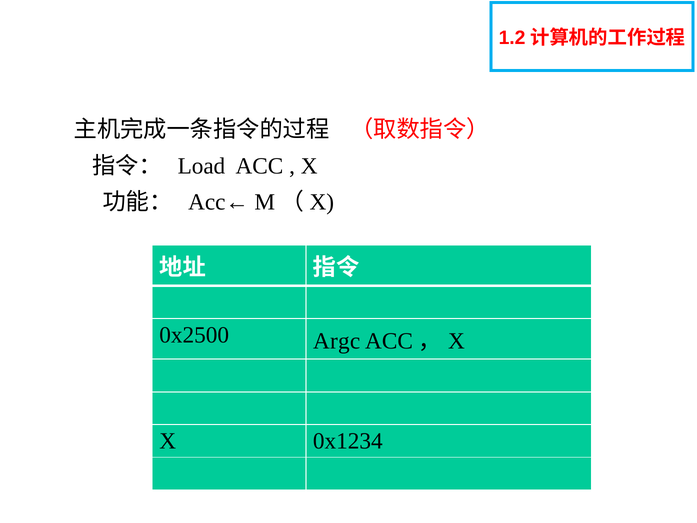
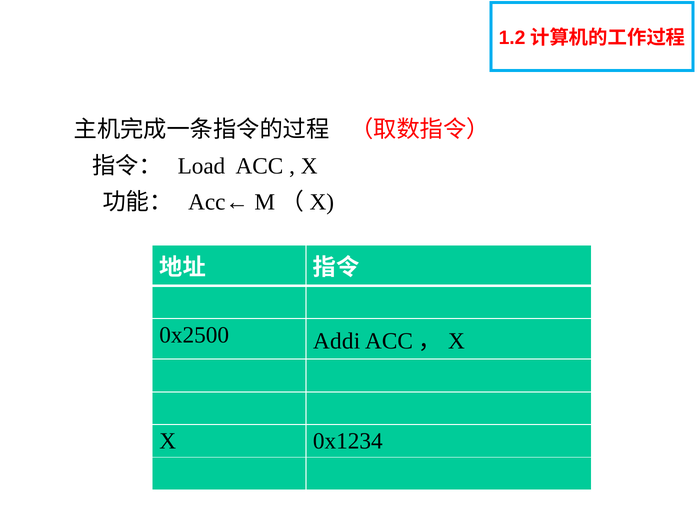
Argc: Argc -> Addi (337, 341)
